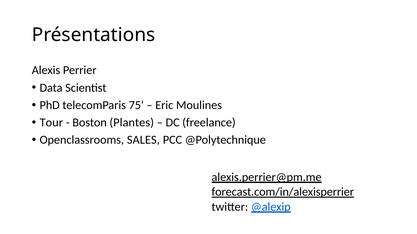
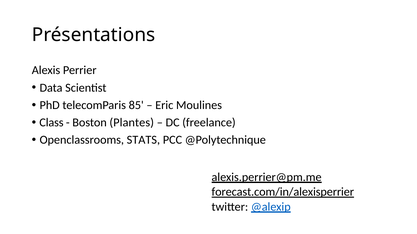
75: 75 -> 85 (136, 105)
Tour: Tour -> Class (51, 123)
SALES: SALES -> STATS (143, 140)
